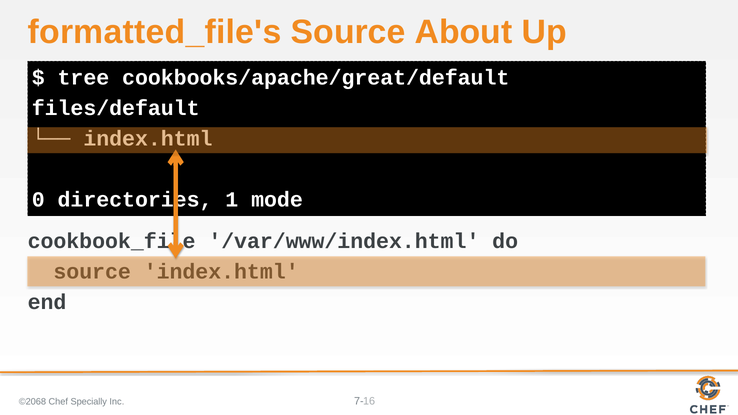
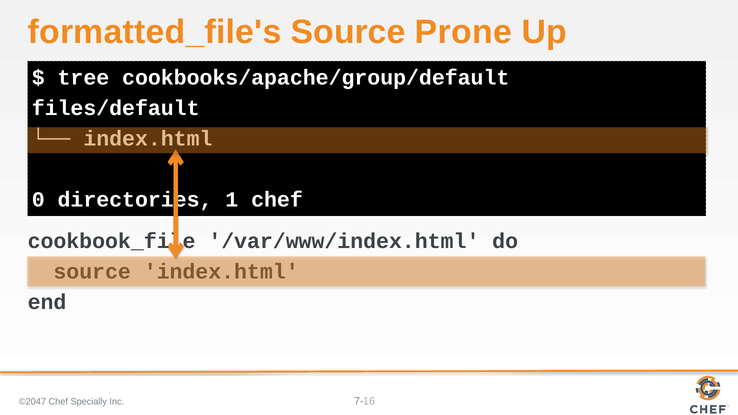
About: About -> Prone (463, 32)
cookbooks/apache/great/default: cookbooks/apache/great/default -> cookbooks/apache/group/default (316, 78)
1 mode: mode -> chef (277, 200)
©2068: ©2068 -> ©2047 (32, 402)
